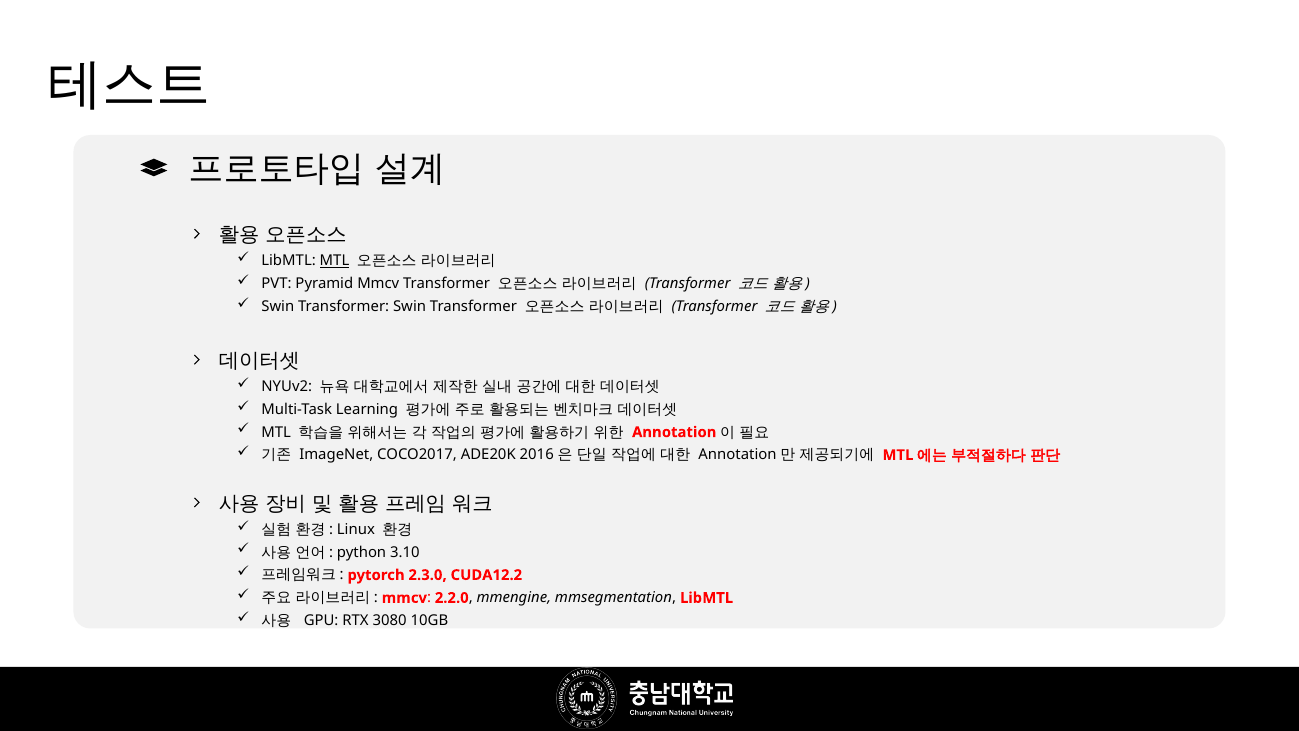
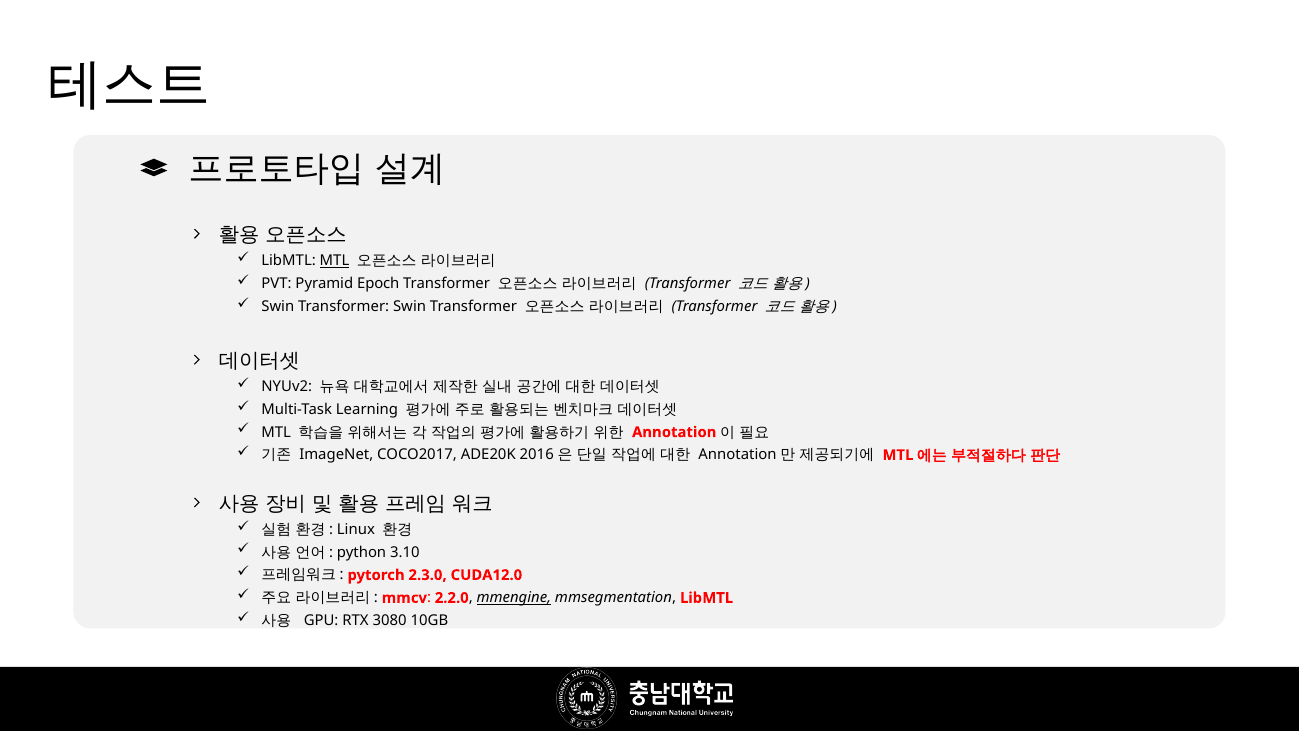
Pyramid Mmcv: Mmcv -> Epoch (378, 283)
CUDA12.2: CUDA12.2 -> CUDA12.0 (486, 575)
mmengine underline: none -> present (514, 598)
